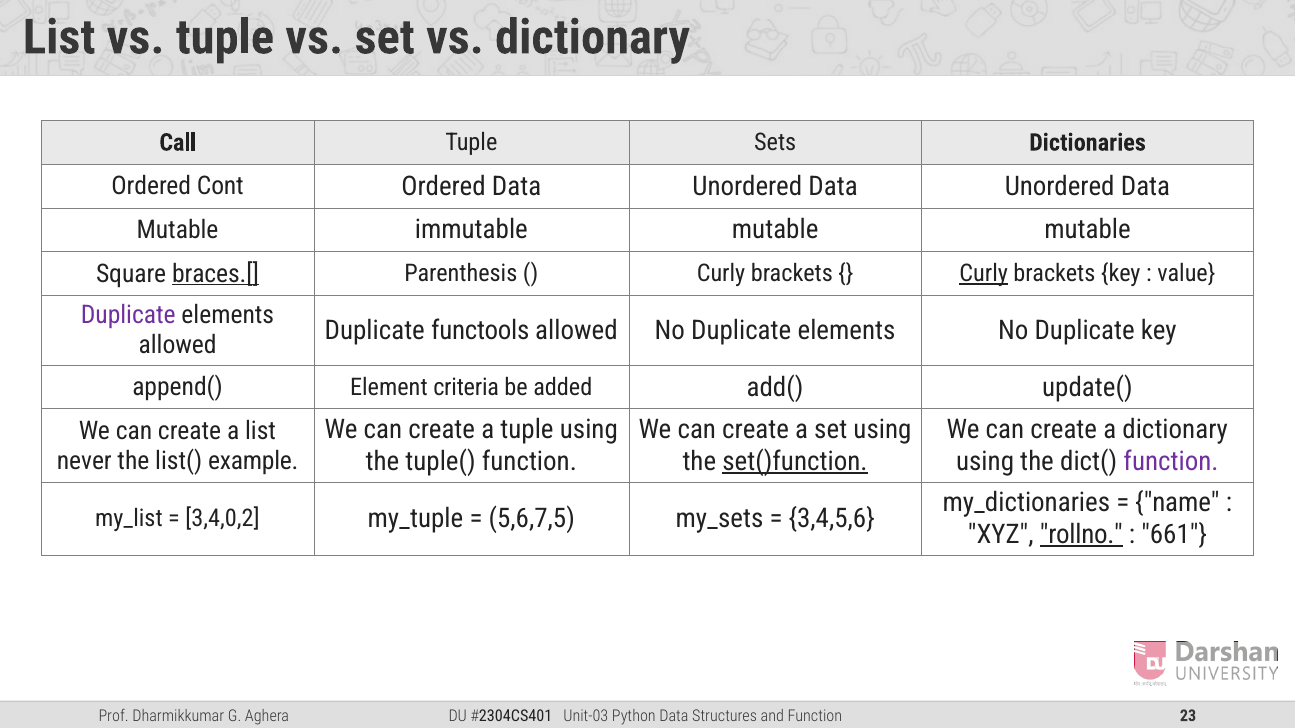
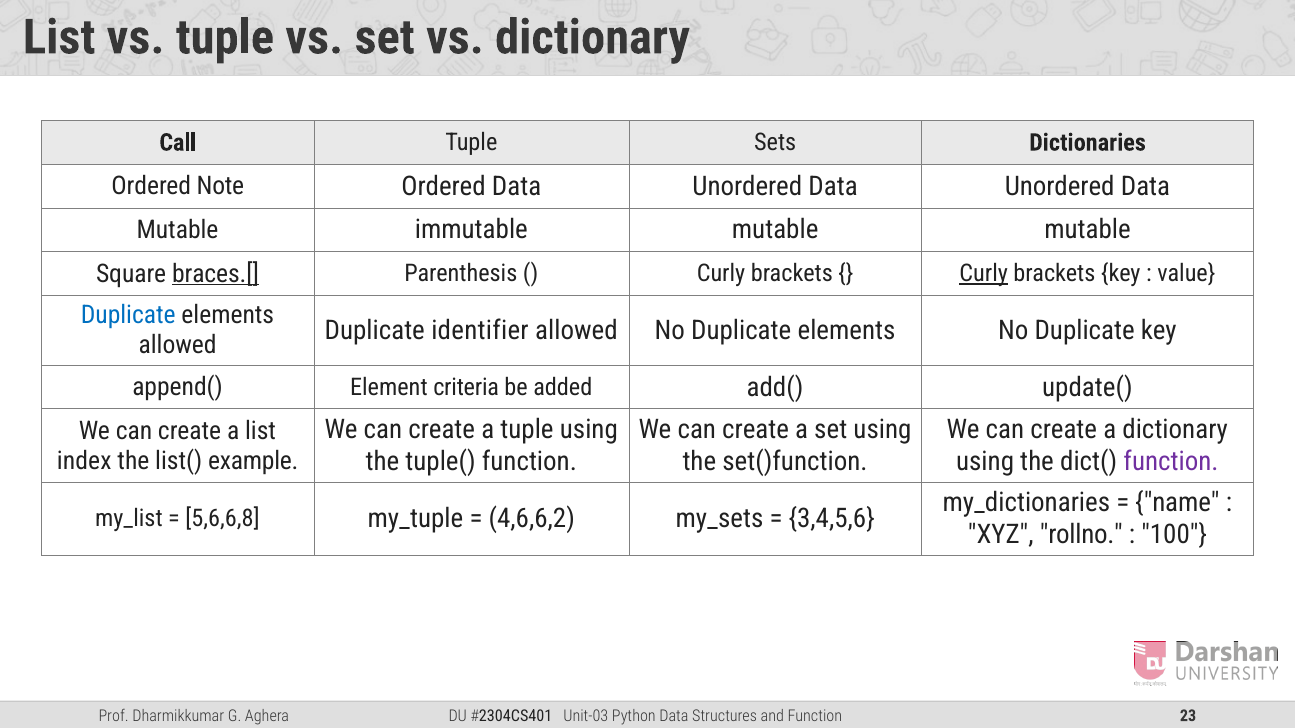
Cont: Cont -> Note (220, 186)
Duplicate colour: purple -> blue (128, 316)
functools: functools -> identifier (480, 331)
never: never -> index (84, 461)
set()function underline: present -> none (795, 462)
3,4,0,2: 3,4,0,2 -> 5,6,6,8 (223, 519)
5,6,7,5: 5,6,7,5 -> 4,6,6,2 (532, 519)
rollno underline: present -> none (1081, 535)
661: 661 -> 100 (1174, 535)
